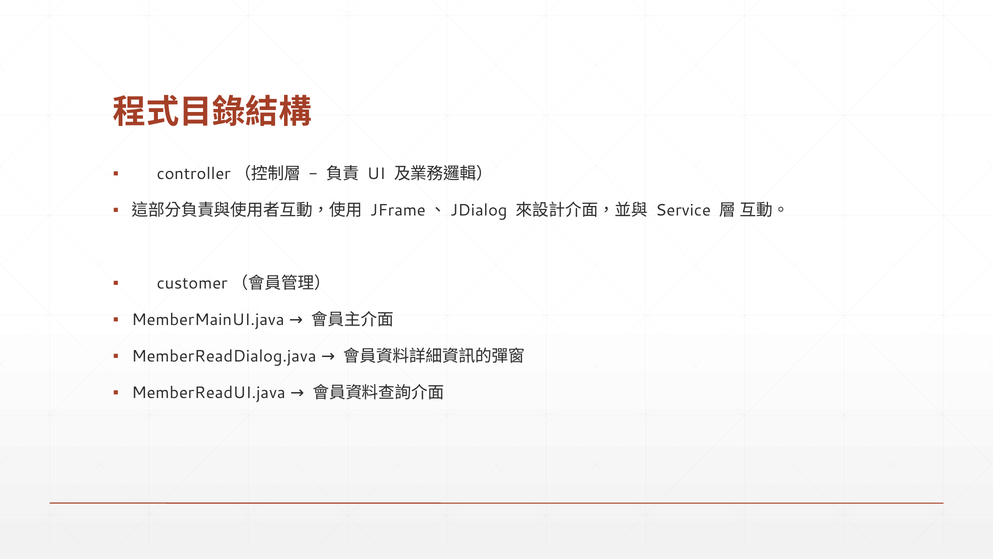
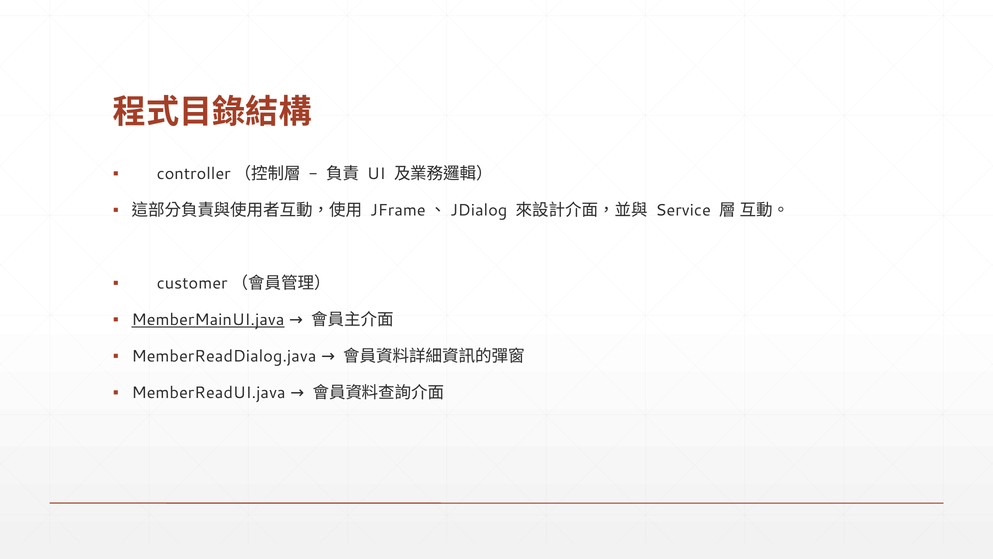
MemberMainUI.java underline: none -> present (208, 320)
